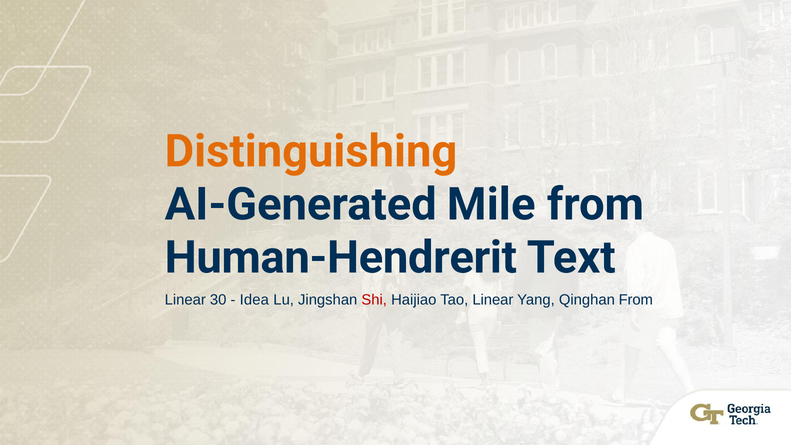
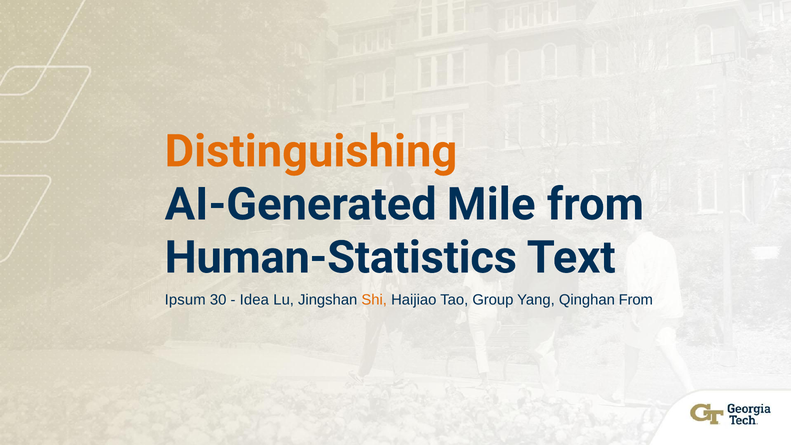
Human-Hendrerit: Human-Hendrerit -> Human-Statistics (341, 258)
Linear: Linear -> Ipsum (185, 300)
Shi colour: red -> orange (374, 300)
Tao Linear: Linear -> Group (493, 300)
